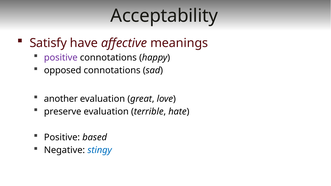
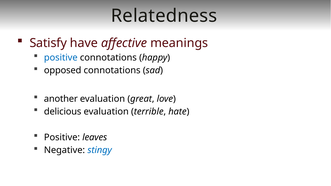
Acceptability: Acceptability -> Relatedness (164, 16)
positive colour: purple -> blue (61, 58)
preserve: preserve -> delicious (63, 112)
based: based -> leaves (95, 137)
